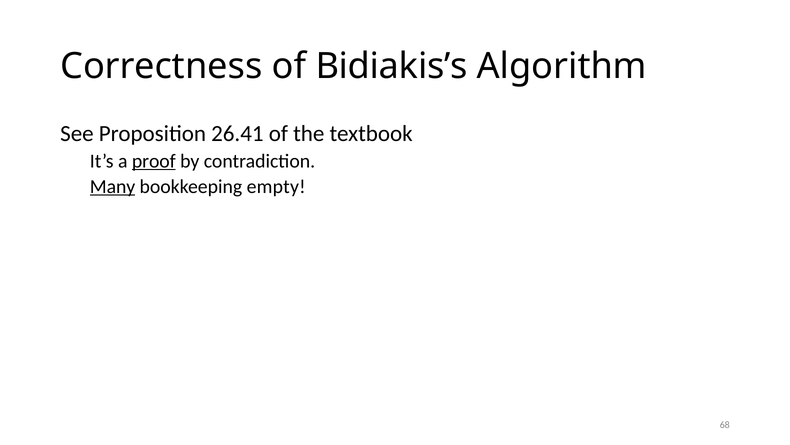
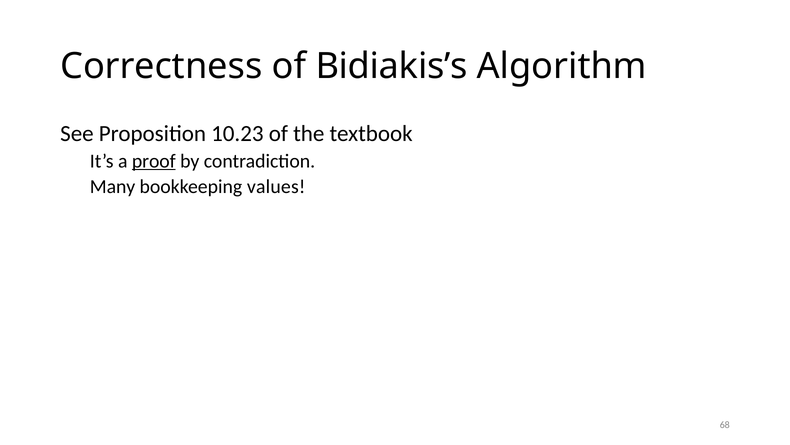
26.41: 26.41 -> 10.23 (237, 134)
Many underline: present -> none (113, 186)
empty: empty -> values (276, 186)
